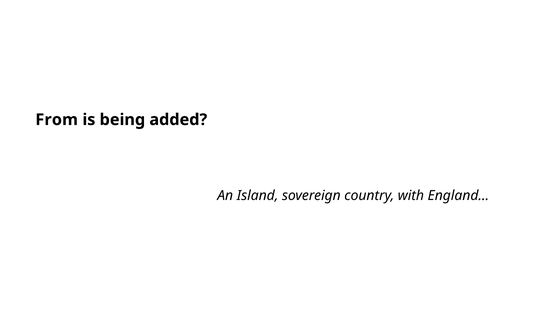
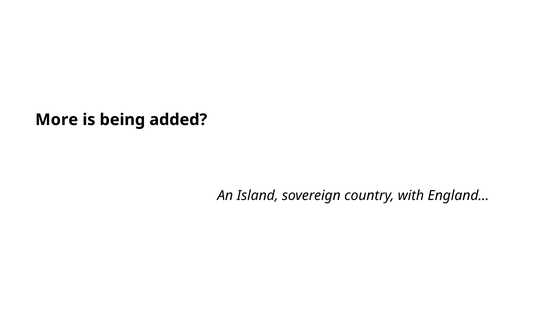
From: From -> More (57, 120)
